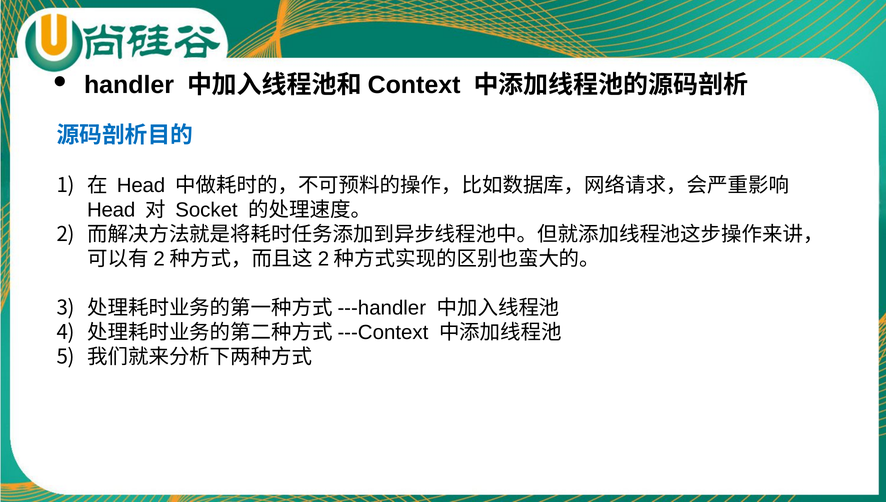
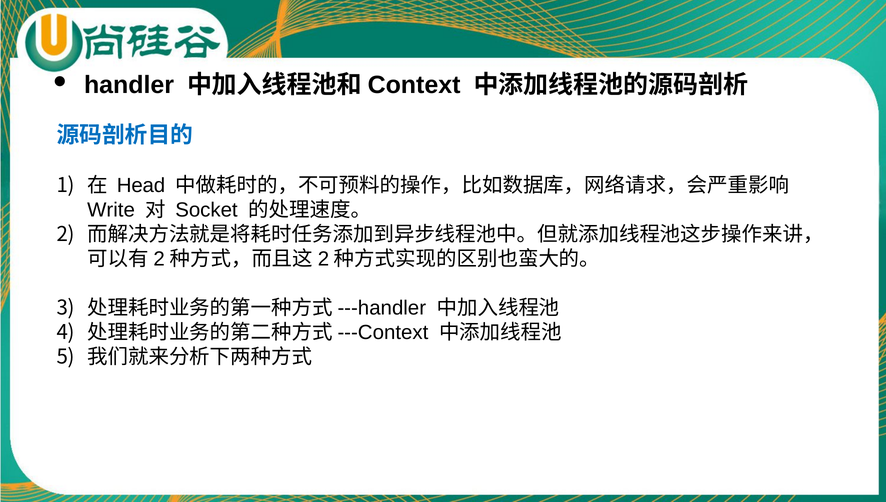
Head: Head -> Write (111, 210)
